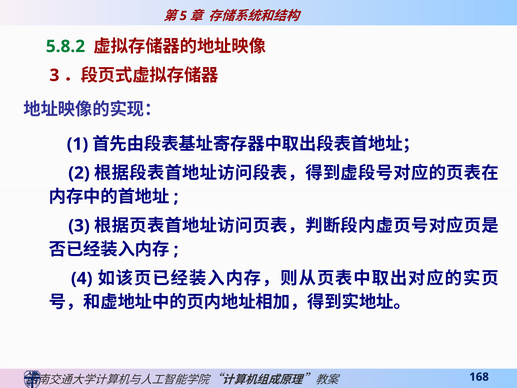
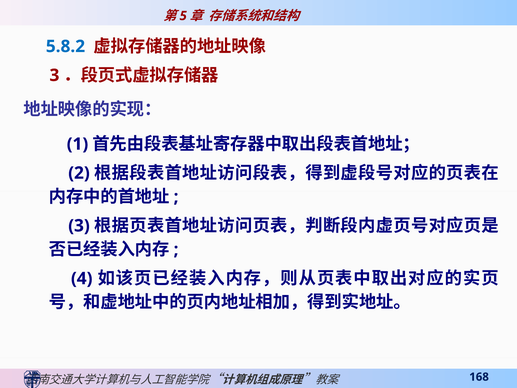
5.8.2 colour: green -> blue (65, 46)
